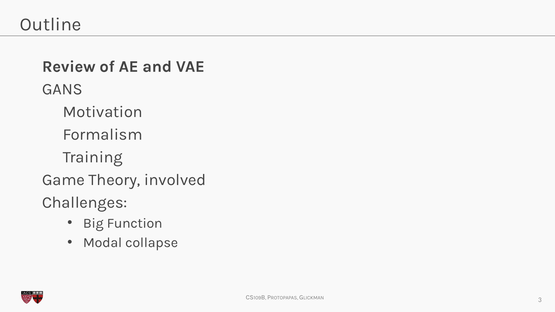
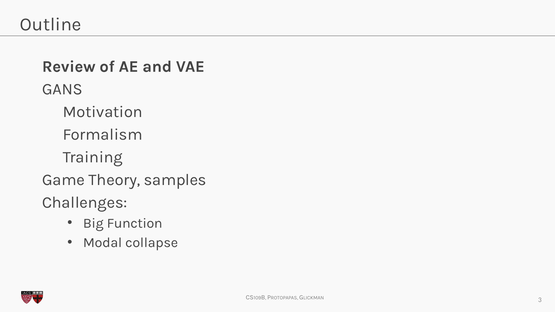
involved: involved -> samples (175, 180)
